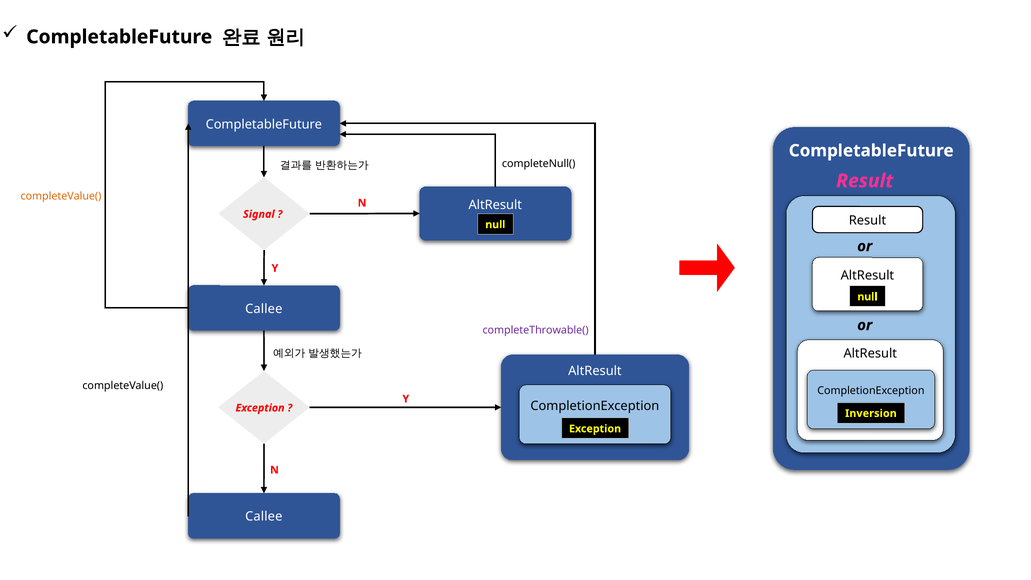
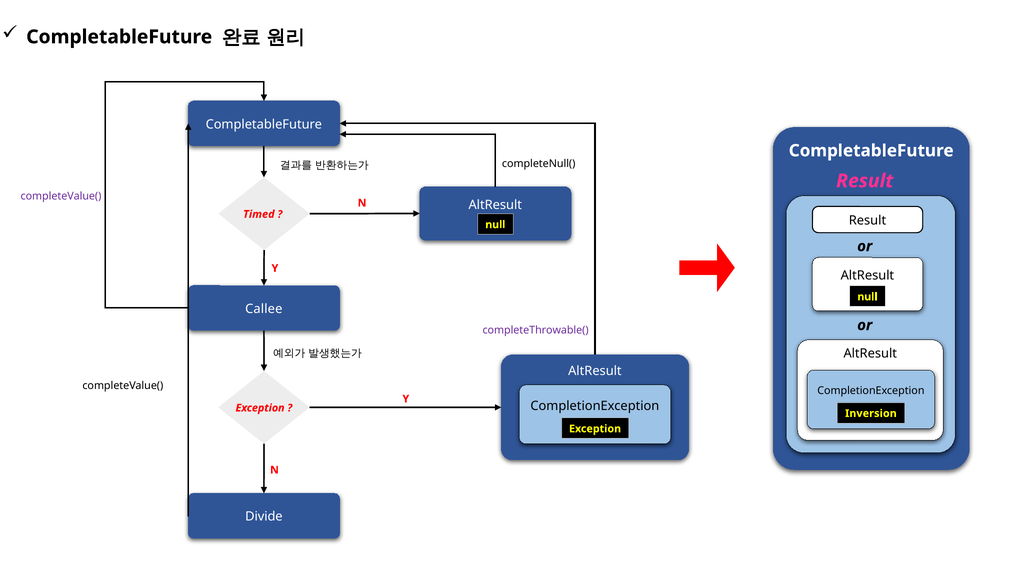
completeValue( colour: orange -> purple (61, 196)
Signal: Signal -> Timed (259, 214)
Callee: Callee -> Divide (264, 517)
